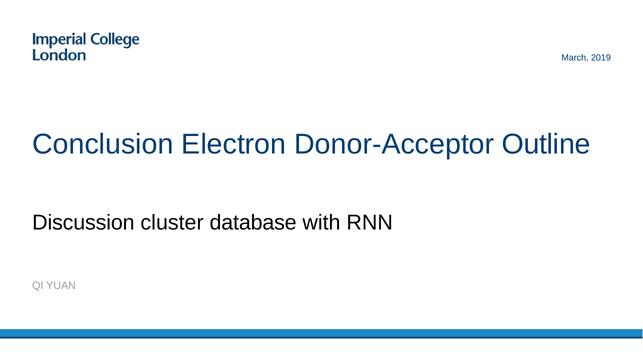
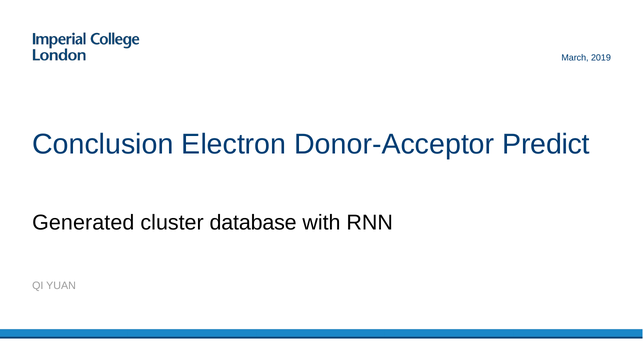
Outline: Outline -> Predict (546, 144)
Discussion: Discussion -> Generated (83, 222)
